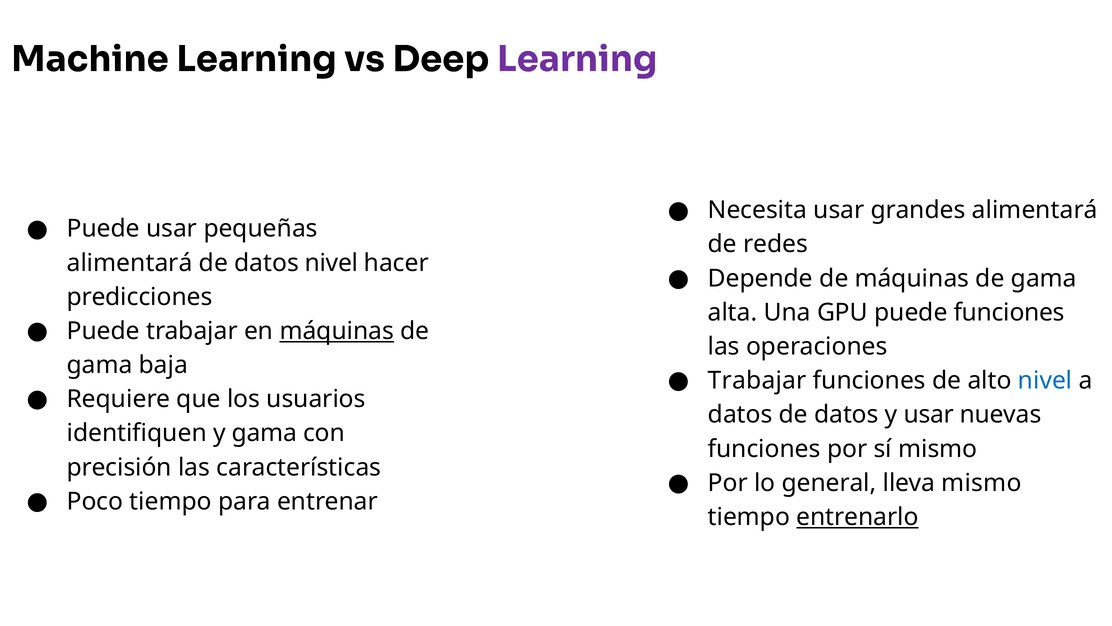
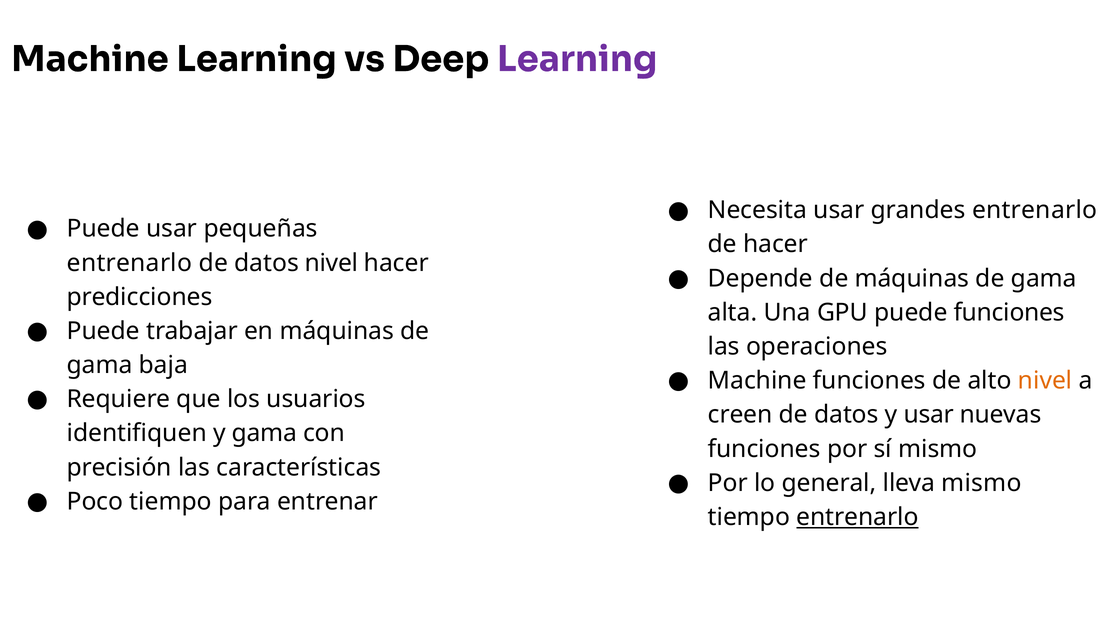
grandes alimentará: alimentará -> entrenarlo (1035, 210)
de redes: redes -> hacer (776, 244)
alimentará: alimentará -> entrenarlo (130, 263)
máquinas underline: present -> none (337, 331)
Trabajar: Trabajar -> Machine (757, 380)
nivel colour: blue -> orange (1045, 380)
datos: datos -> creen (740, 414)
